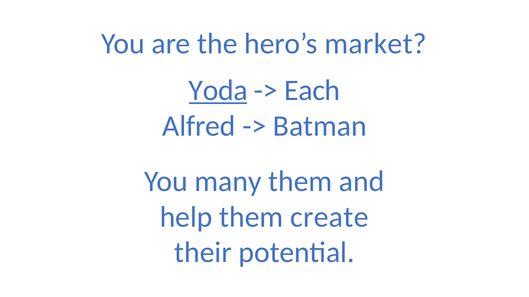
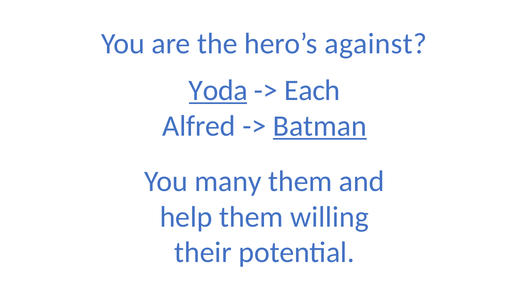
market: market -> against (376, 44)
Batman underline: none -> present (320, 126)
create: create -> willing (329, 217)
